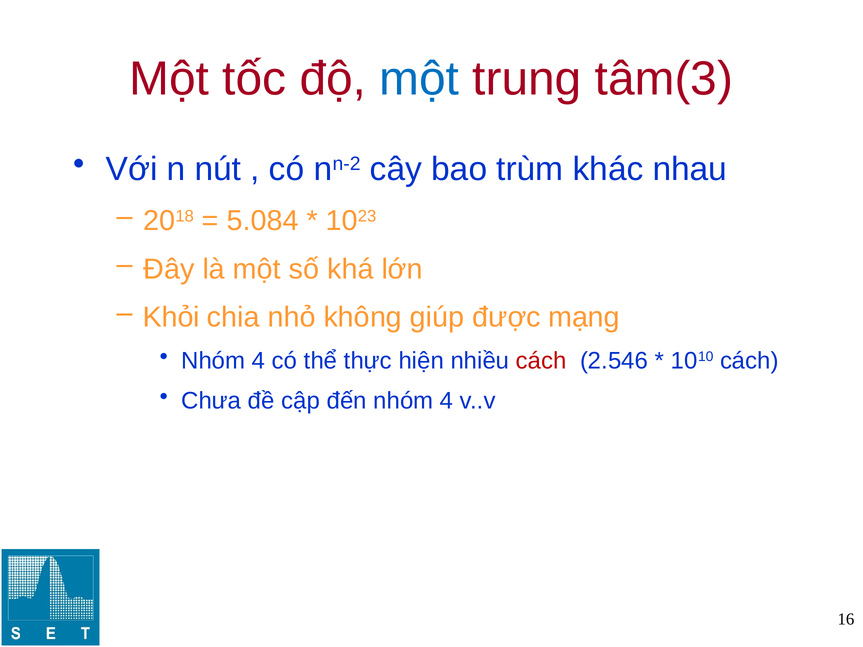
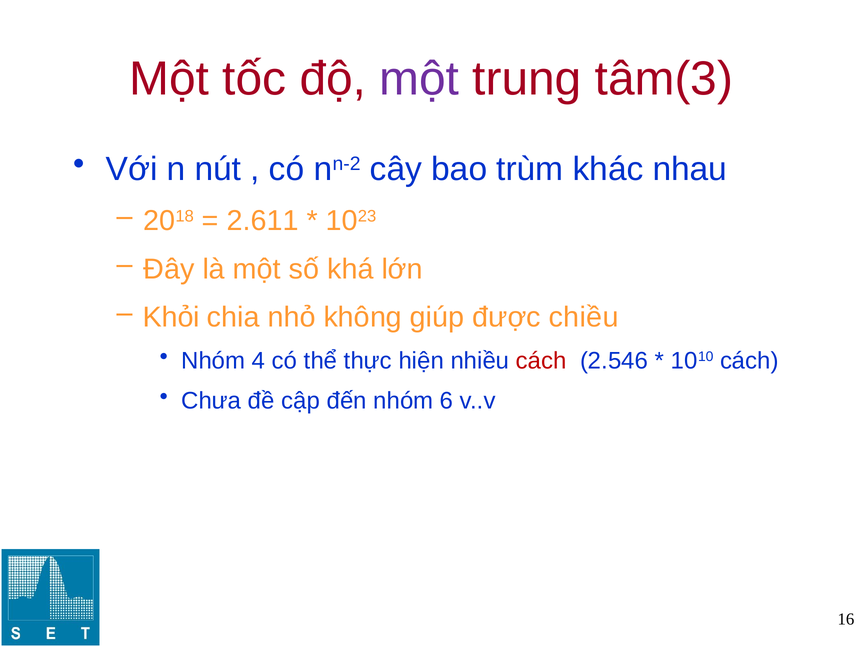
một colour: blue -> purple (419, 79)
5.084: 5.084 -> 2.611 (263, 221)
mạng: mạng -> chiều (584, 317)
đến nhóm 4: 4 -> 6 (447, 401)
